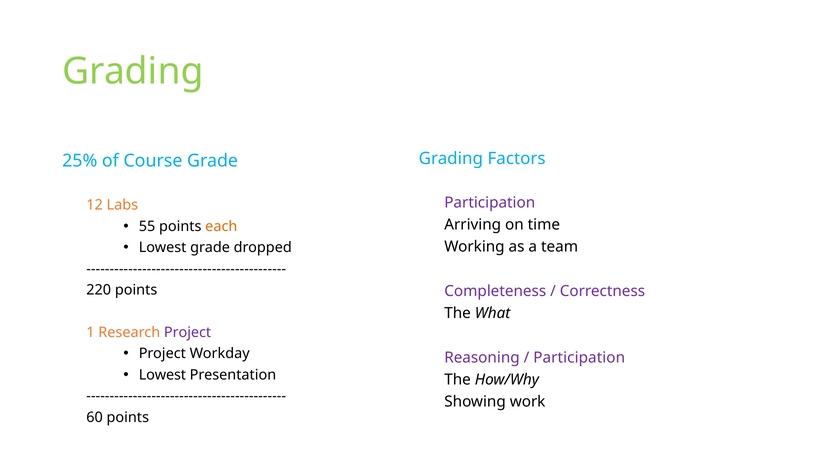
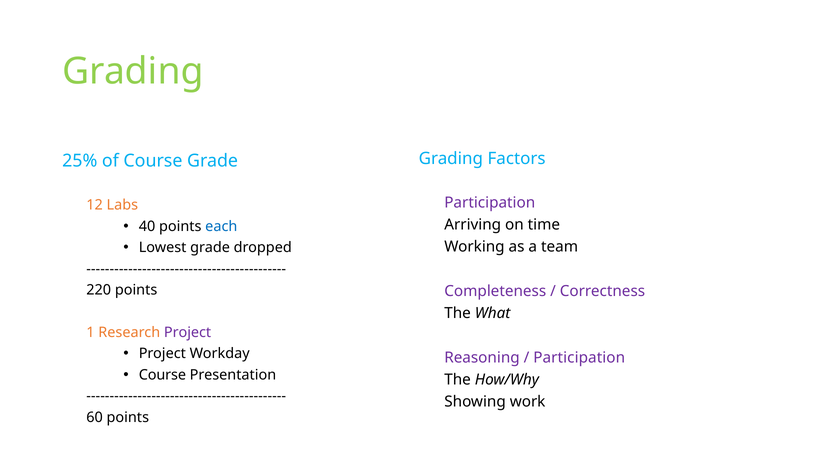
55: 55 -> 40 (147, 226)
each colour: orange -> blue (221, 226)
Lowest: Lowest -> Course (162, 374)
